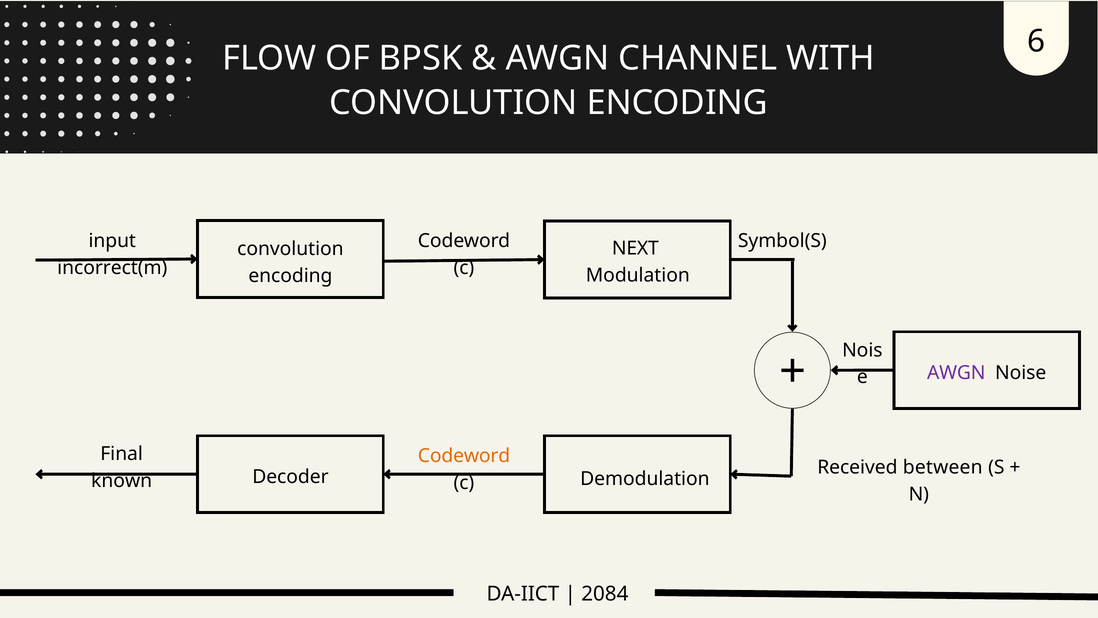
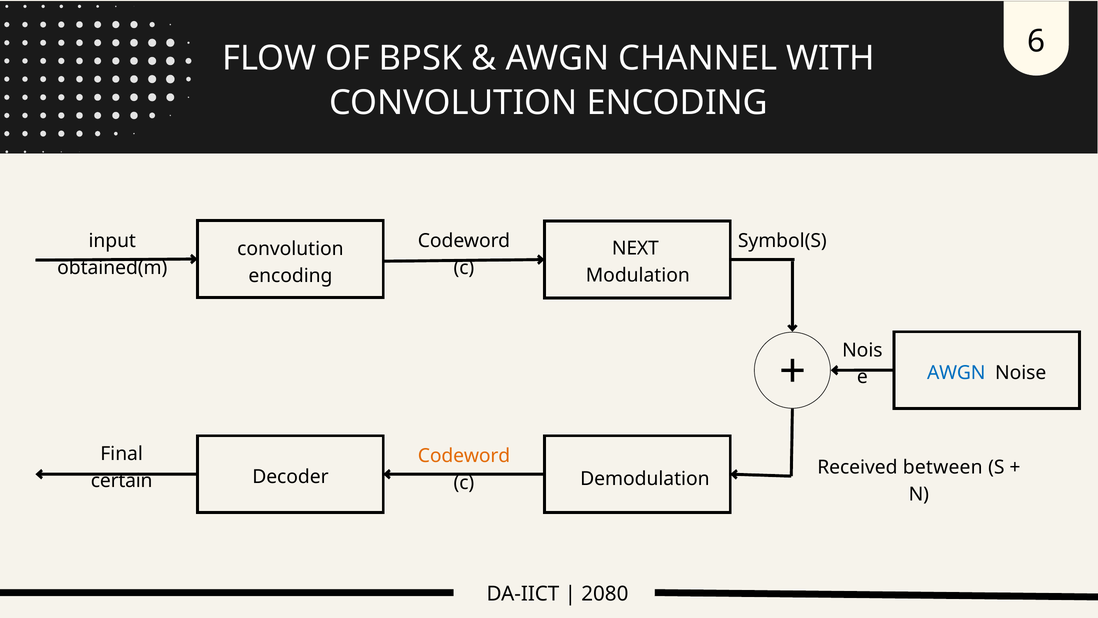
incorrect(m: incorrect(m -> obtained(m (112, 268)
AWGN colour: purple -> blue (956, 373)
known: known -> certain (122, 481)
2084: 2084 -> 2080 (605, 593)
